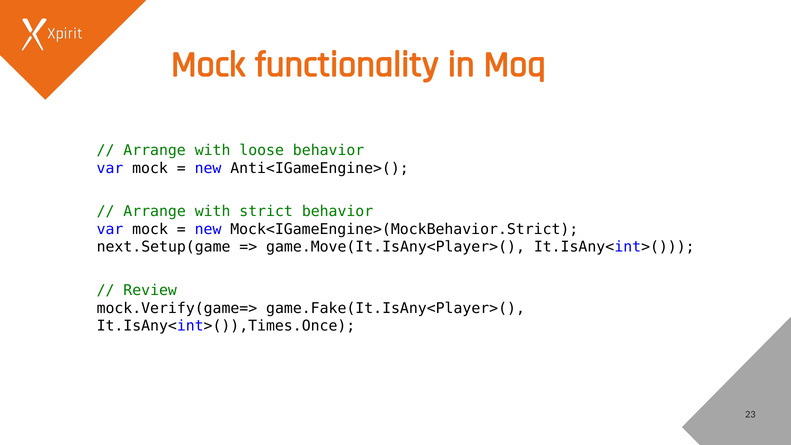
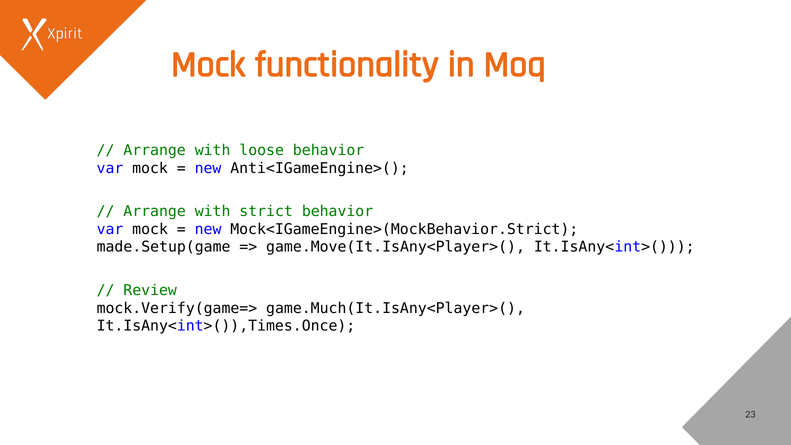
next.Setup(game: next.Setup(game -> made.Setup(game (164, 247)
game.Fake(It.IsAny<Player>(: game.Fake(It.IsAny<Player>( -> game.Much(It.IsAny<Player>( (396, 308)
